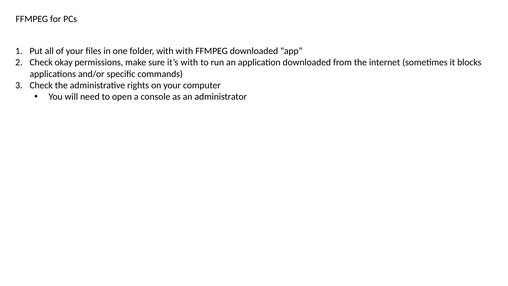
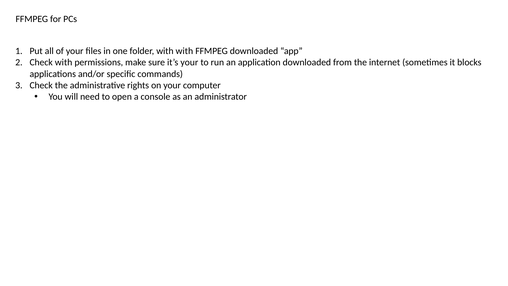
Check okay: okay -> with (64, 62)
it’s with: with -> your (189, 62)
